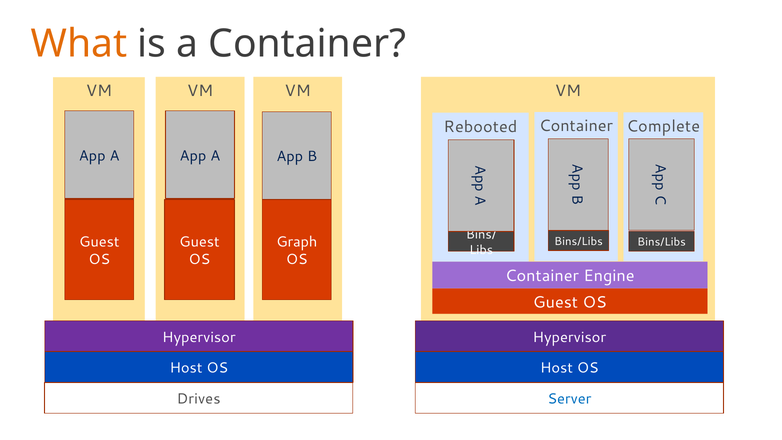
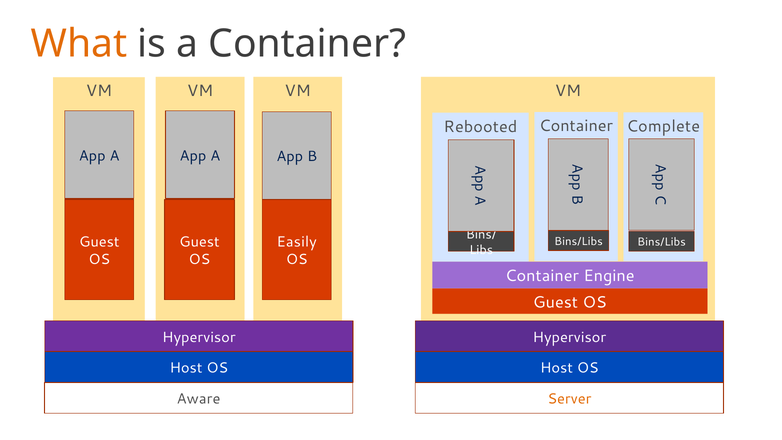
Graph: Graph -> Easily (297, 242)
Drives: Drives -> Aware (199, 399)
Server colour: blue -> orange (569, 399)
